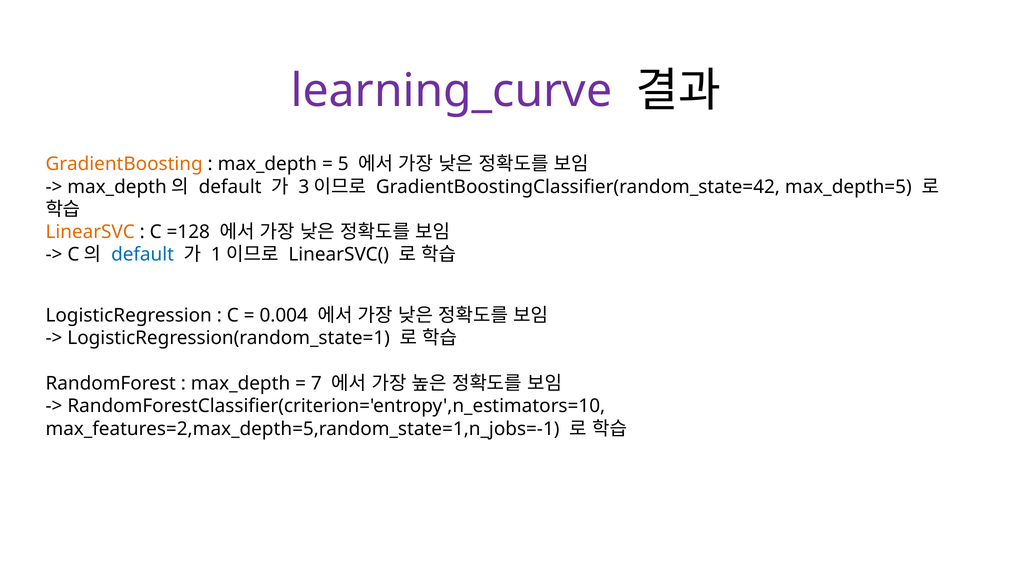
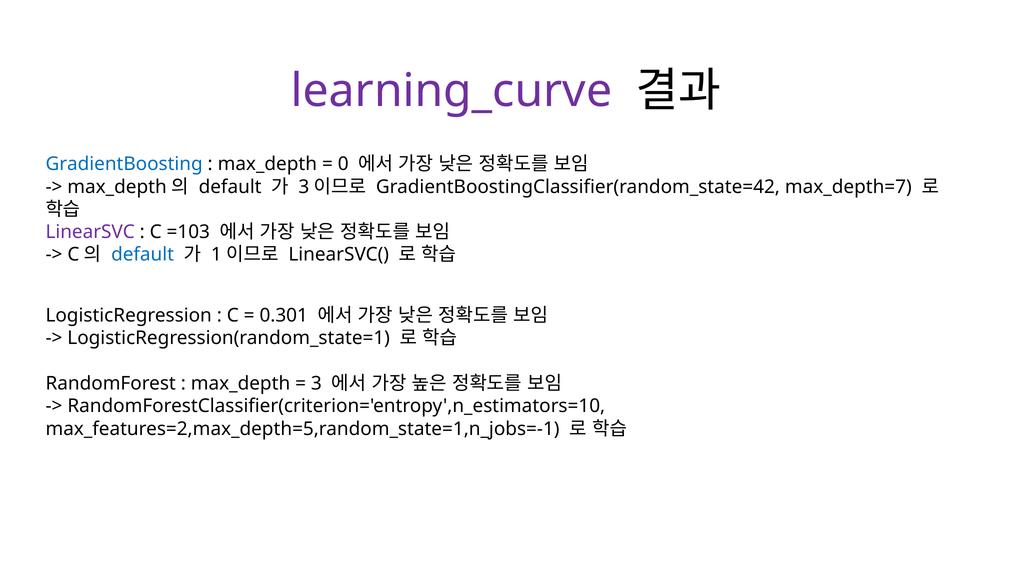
GradientBoosting colour: orange -> blue (124, 164)
5: 5 -> 0 (343, 164)
max_depth=5: max_depth=5 -> max_depth=7 (848, 187)
LinearSVC colour: orange -> purple (90, 232)
=128: =128 -> =103 (188, 232)
0.004: 0.004 -> 0.301 (284, 315)
7: 7 -> 3 (316, 384)
